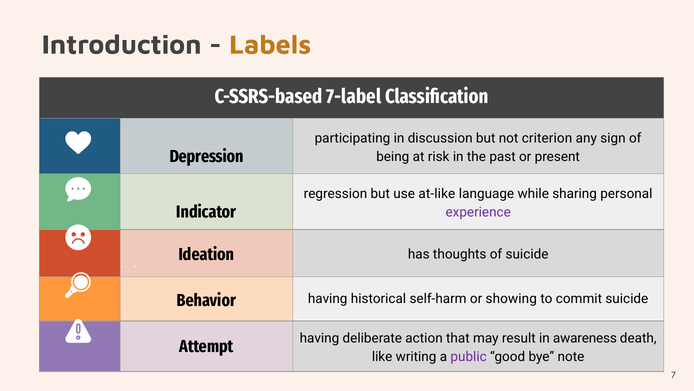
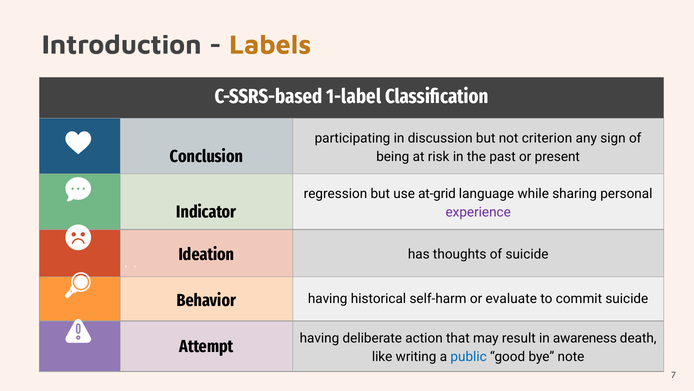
7-label: 7-label -> 1-label (354, 96)
Depression: Depression -> Conclusion (206, 156)
at-like: at-like -> at-grid (437, 194)
showing: showing -> evaluate (511, 299)
public colour: purple -> blue (469, 356)
